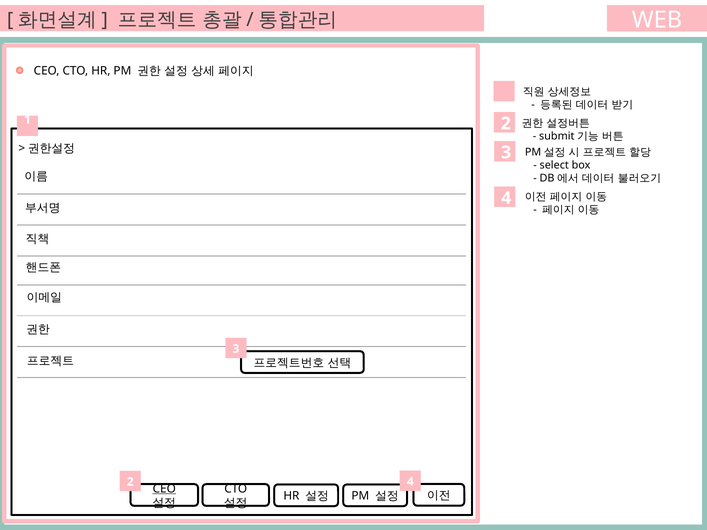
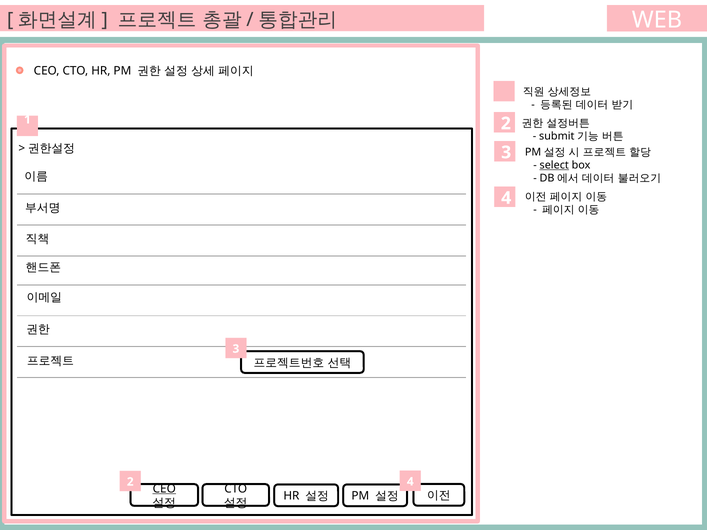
select underline: none -> present (554, 165)
